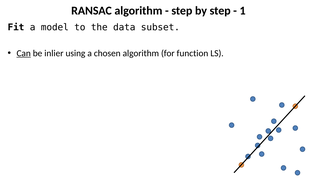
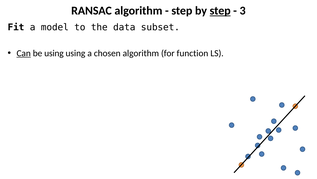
step underline: none -> present (220, 11)
1: 1 -> 3 (243, 11)
be inlier: inlier -> using (54, 53)
